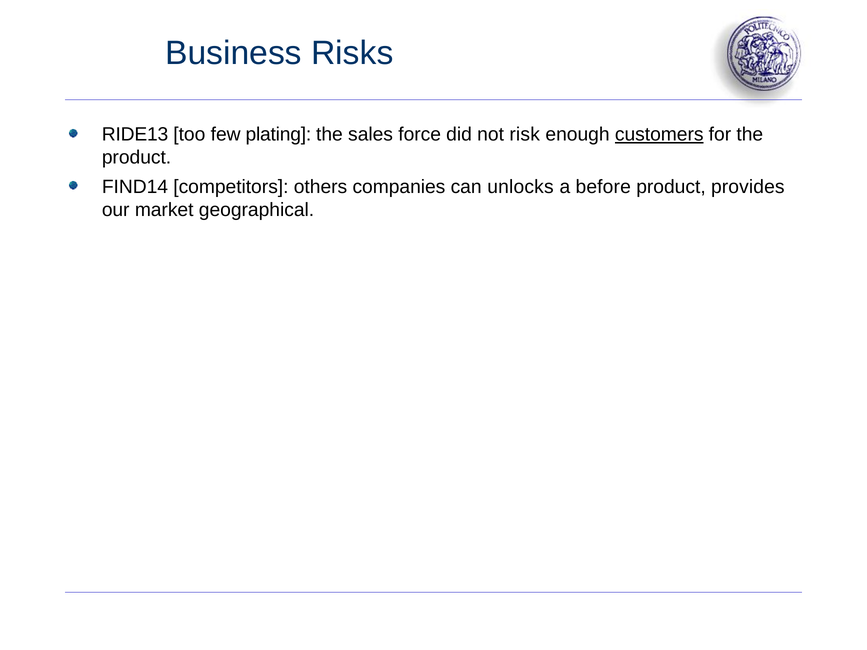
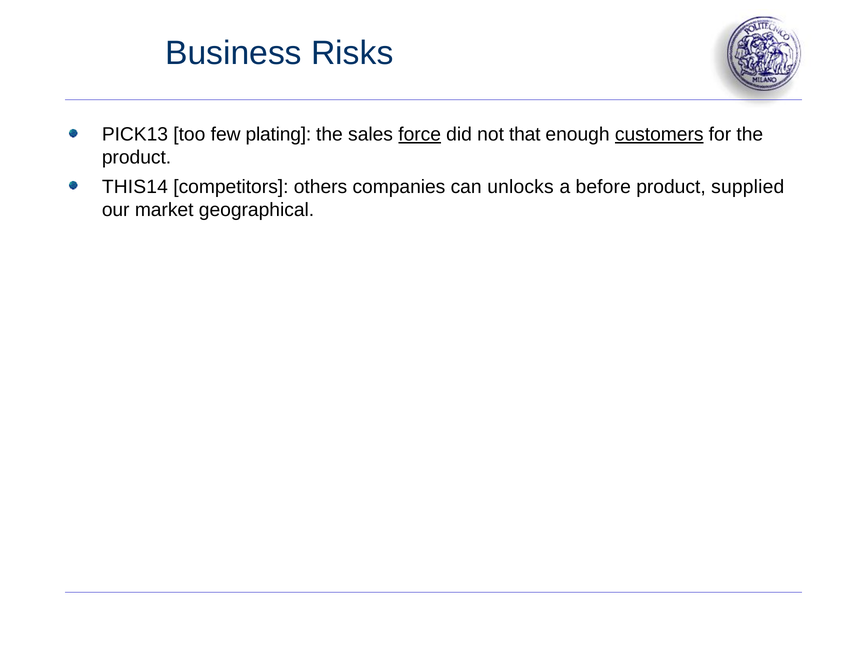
RIDE13: RIDE13 -> PICK13 (135, 135)
force underline: none -> present (420, 135)
risk: risk -> that (525, 135)
FIND14: FIND14 -> THIS14 (135, 187)
provides: provides -> supplied (748, 187)
